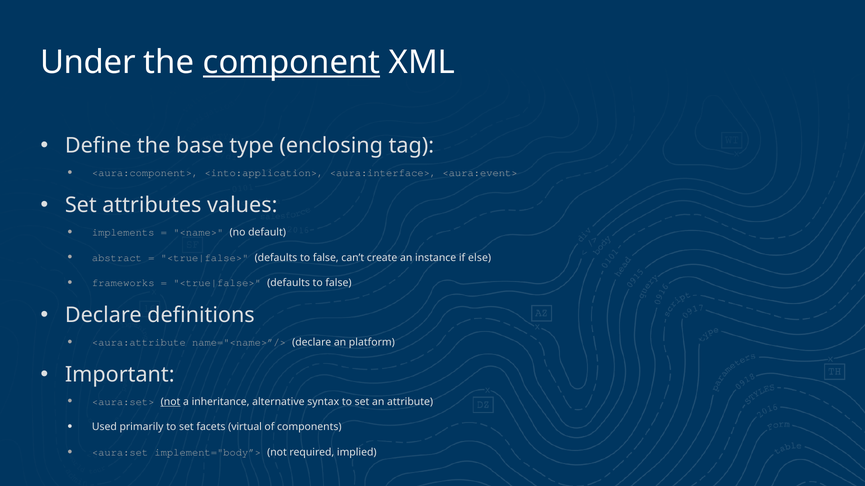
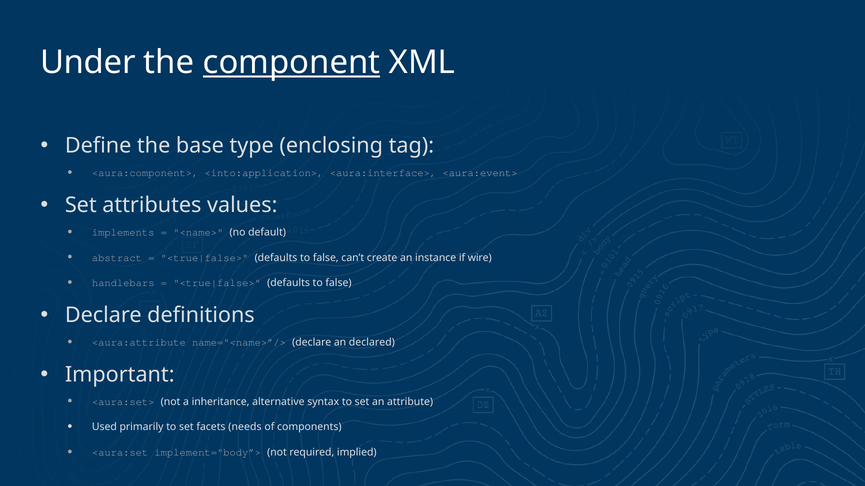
else: else -> wire (480, 258)
frameworks: frameworks -> handlebars (123, 283)
platform: platform -> declared (372, 343)
not underline: present -> none (171, 402)
virtual: virtual -> needs (245, 428)
